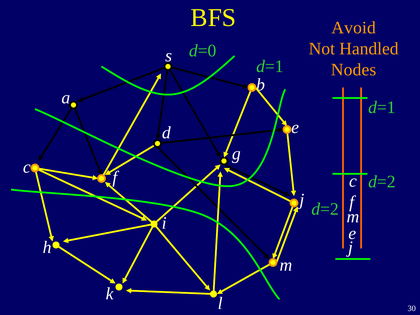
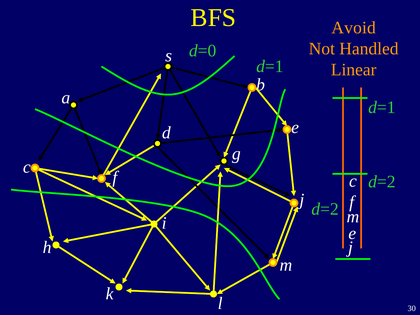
Nodes: Nodes -> Linear (354, 70)
